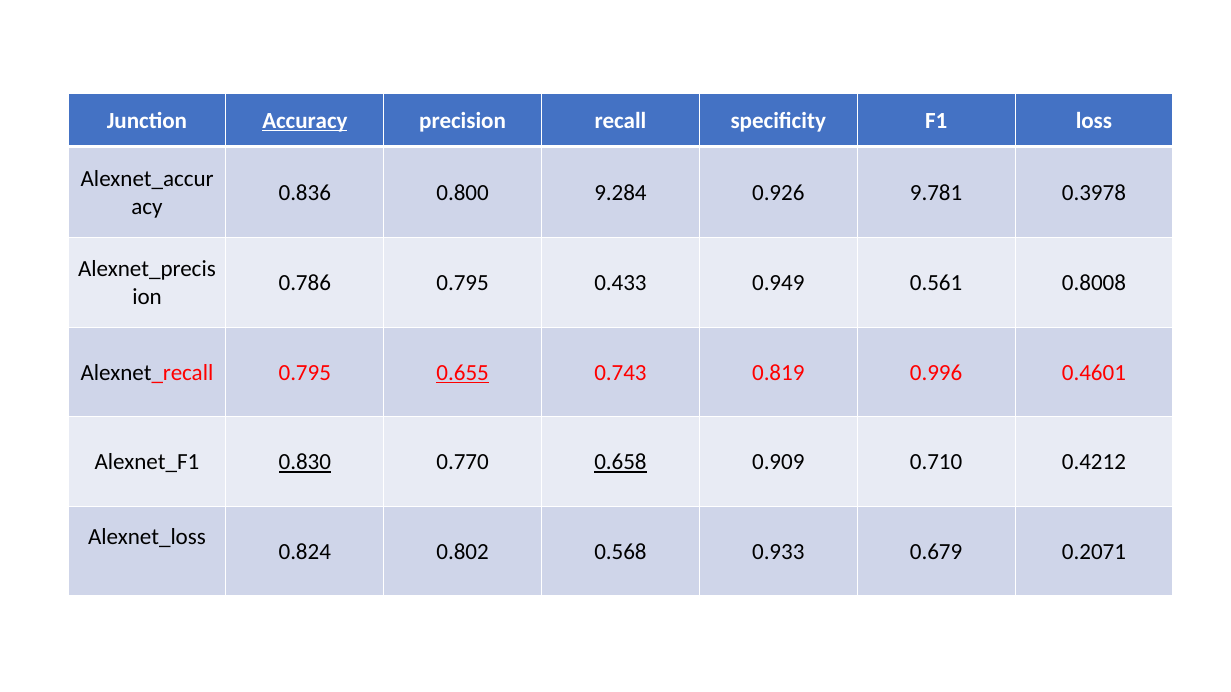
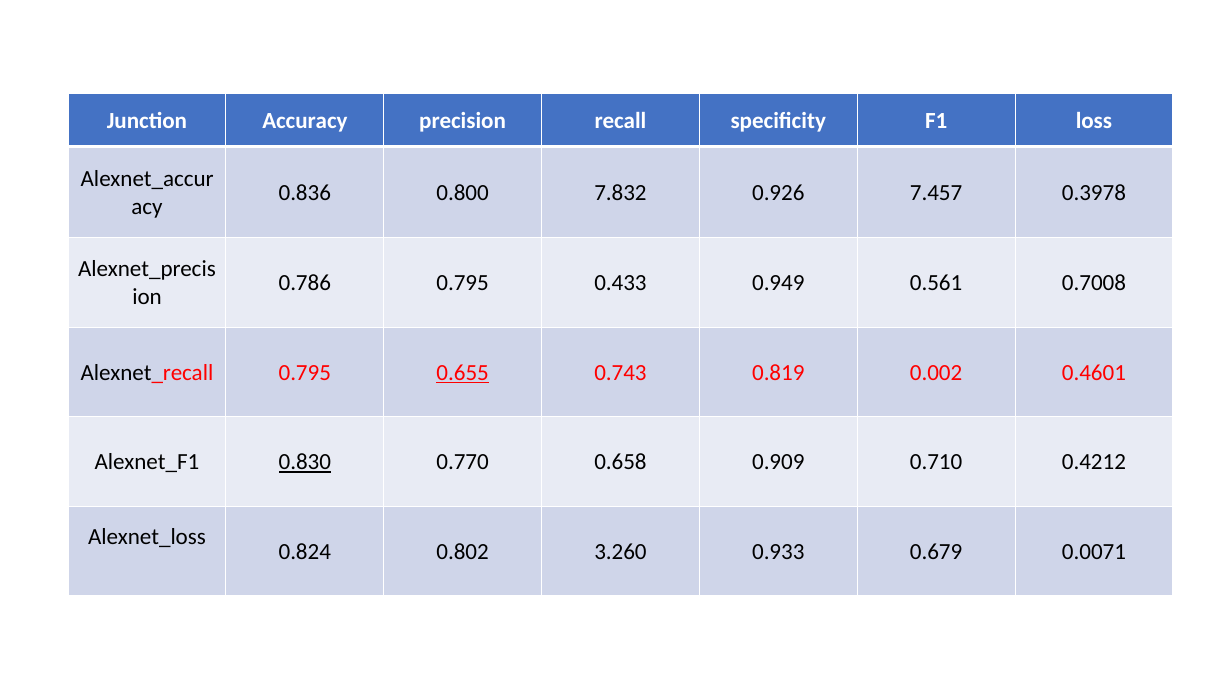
Accuracy underline: present -> none (305, 121)
9.284: 9.284 -> 7.832 (620, 193)
9.781: 9.781 -> 7.457 (936, 193)
0.8008: 0.8008 -> 0.7008 (1094, 283)
0.996: 0.996 -> 0.002 (936, 373)
0.658 underline: present -> none (620, 462)
0.568: 0.568 -> 3.260 (620, 552)
0.2071: 0.2071 -> 0.0071 (1094, 552)
